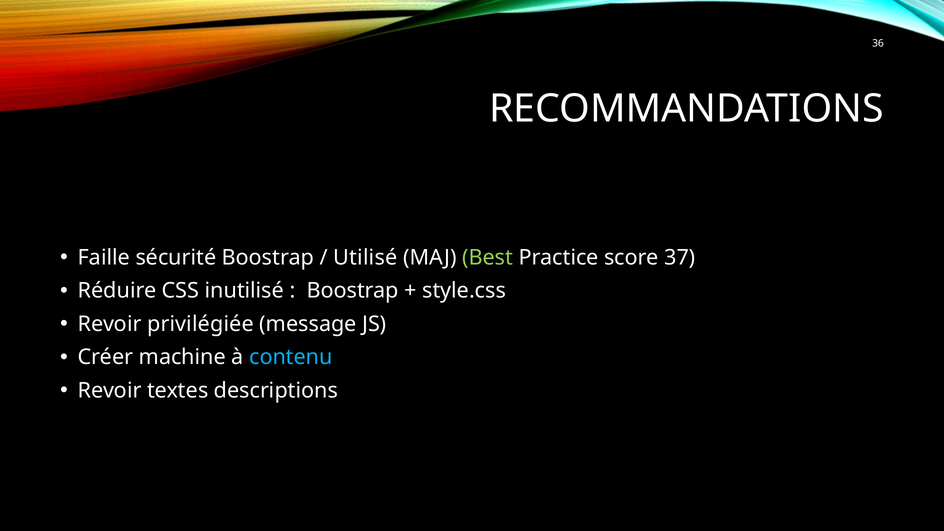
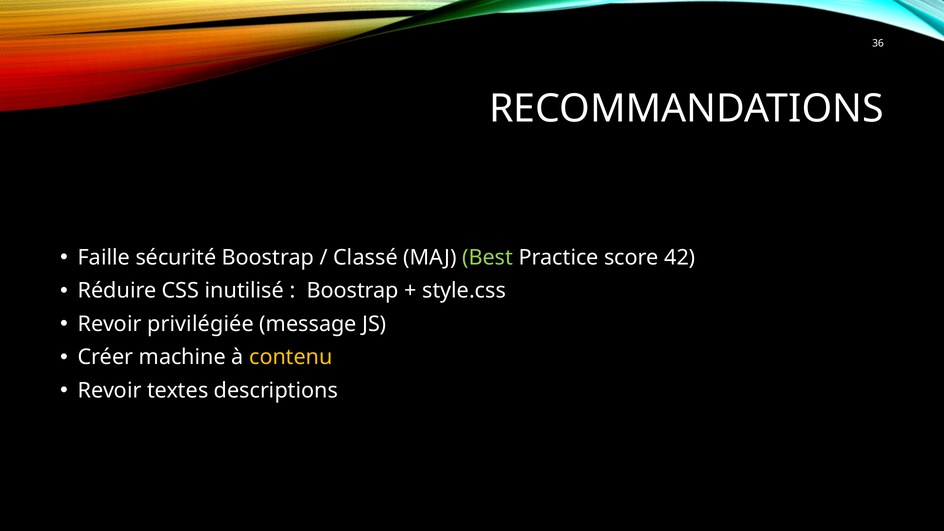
Utilisé: Utilisé -> Classé (365, 258)
37: 37 -> 42 (680, 258)
contenu colour: light blue -> yellow (291, 357)
